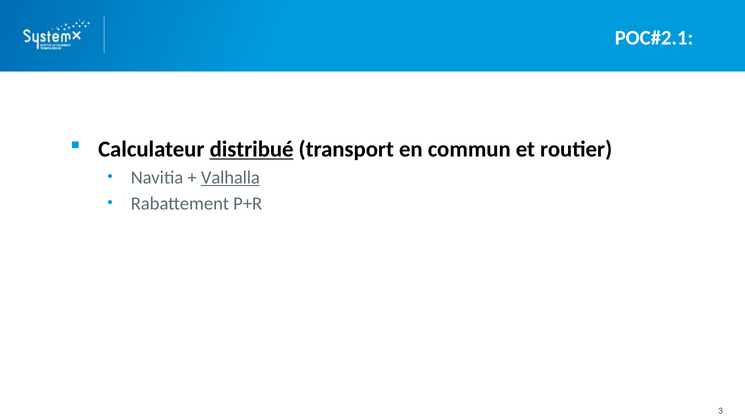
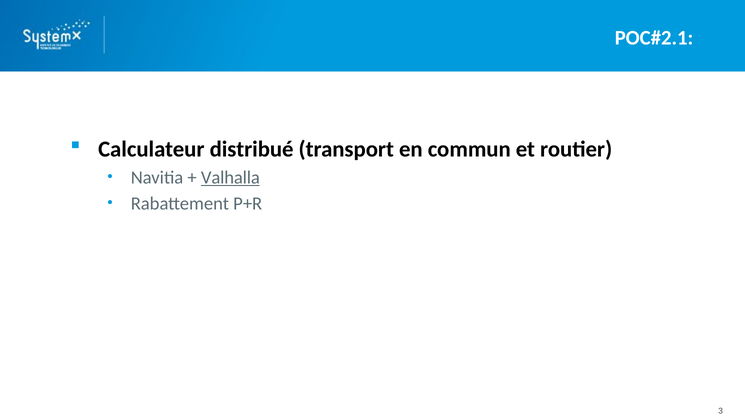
distribué underline: present -> none (252, 149)
